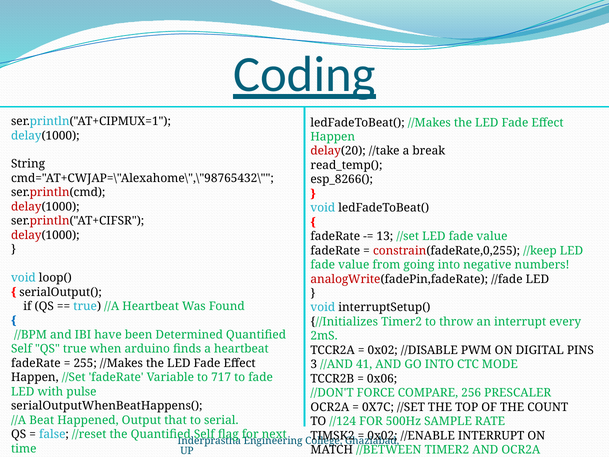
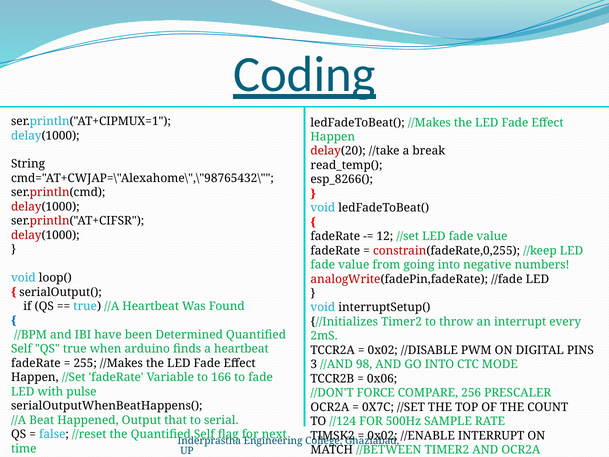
13: 13 -> 12 (385, 236)
41: 41 -> 98 (364, 364)
717: 717 -> 166 (221, 377)
